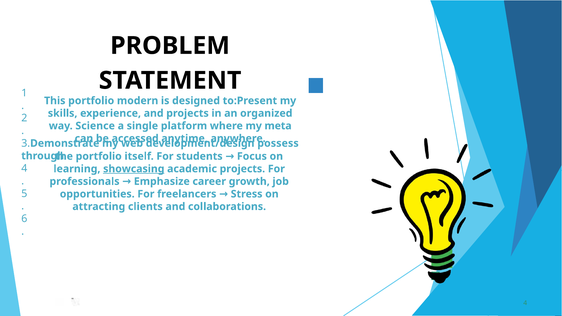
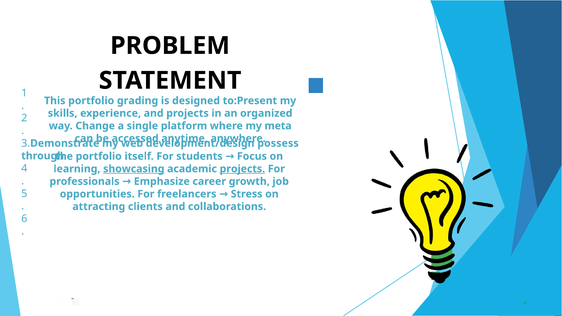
modern: modern -> grading (138, 101)
Science: Science -> Change (95, 126)
projects underline: none -> present (242, 169)
